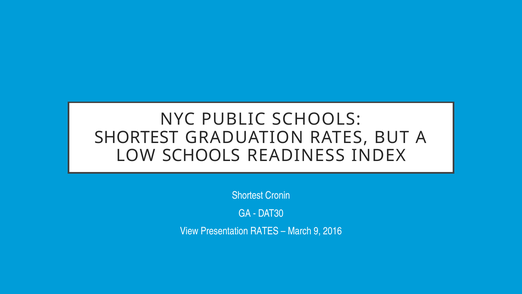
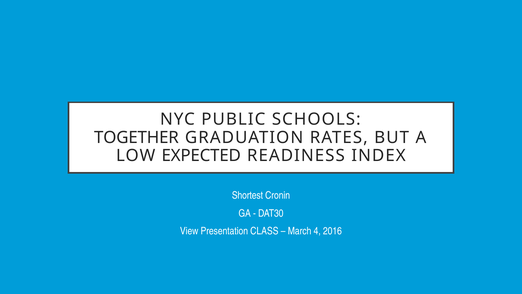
SHORTEST: SHORTEST -> TOGETHER (136, 137)
LOW SCHOOLS: SCHOOLS -> EXPECTED (201, 156)
Presentation RATES: RATES -> CLASS (264, 231)
9: 9 -> 4 (317, 231)
